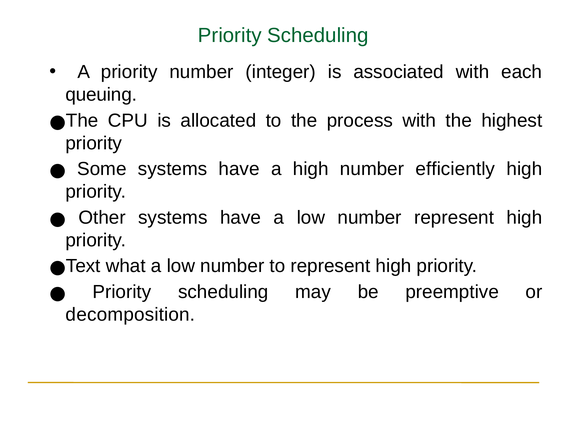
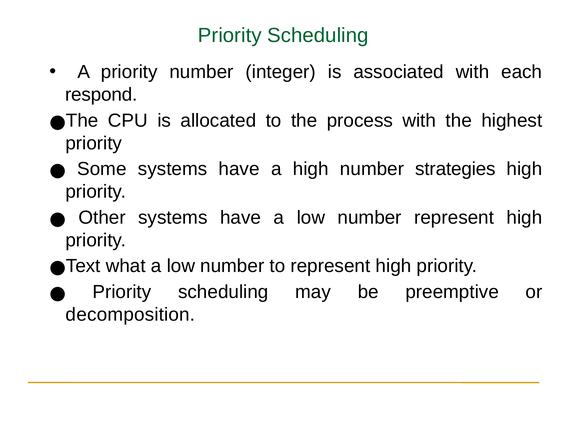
queuing: queuing -> respond (101, 95)
efficiently: efficiently -> strategies (455, 169)
